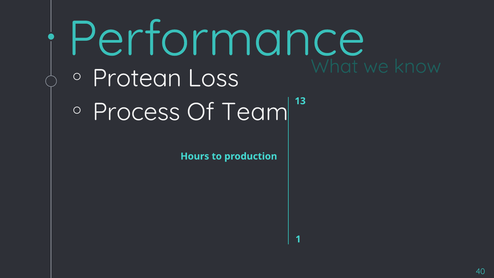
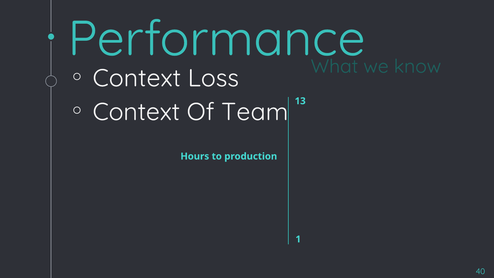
Protean: Protean -> Context (137, 78)
Process: Process -> Context (136, 112)
